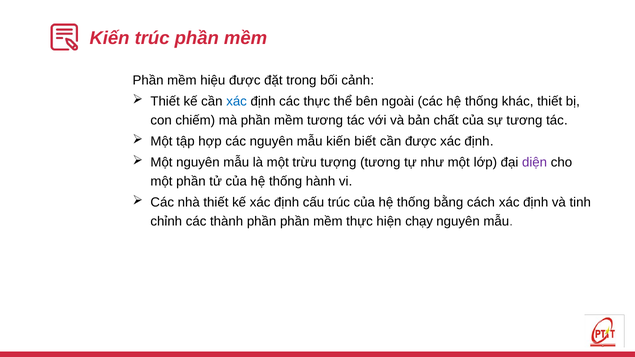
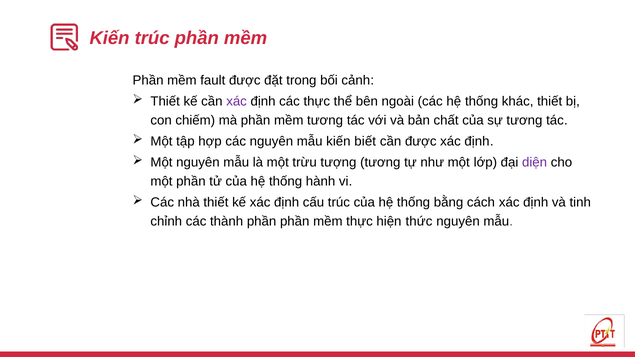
hiệu: hiệu -> fault (213, 80)
xác colour: blue -> purple (237, 101)
chạy: chạy -> thức (419, 222)
